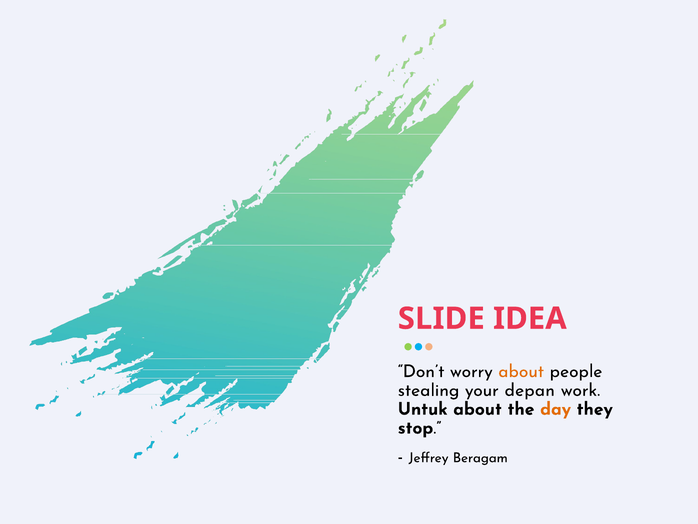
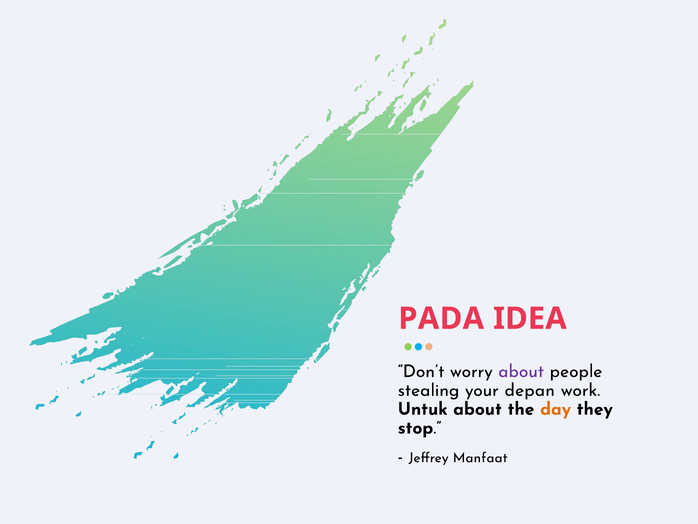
SLIDE: SLIDE -> PADA (441, 318)
about colour: orange -> purple (521, 371)
Beragam: Beragam -> Manfaat (480, 457)
